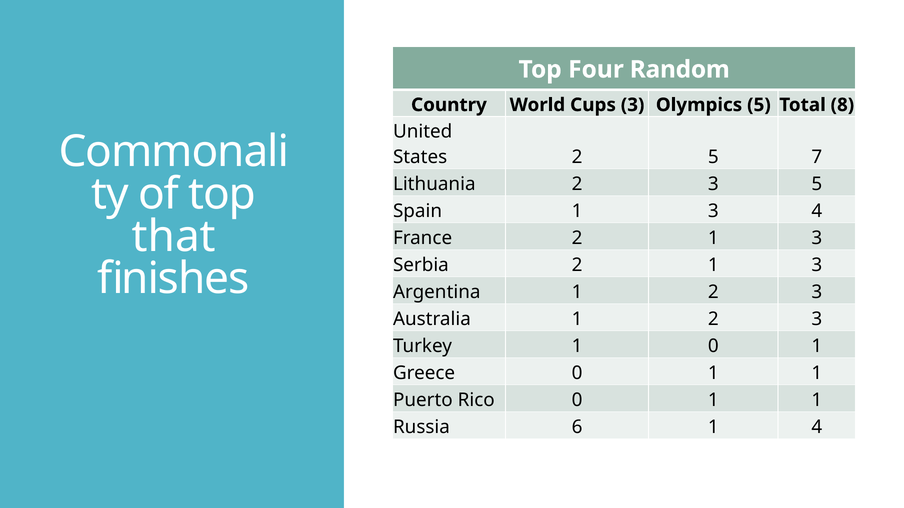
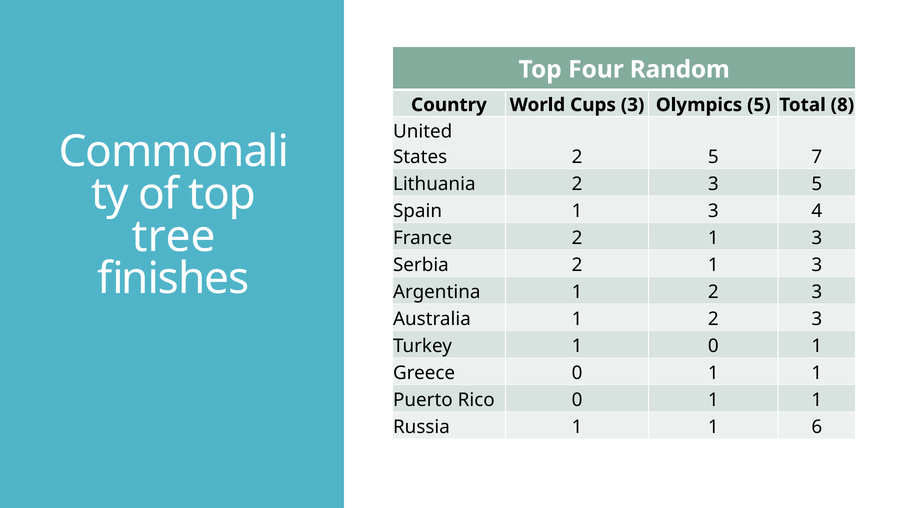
that: that -> tree (174, 237)
Russia 6: 6 -> 1 (577, 427)
1 4: 4 -> 6 (817, 427)
